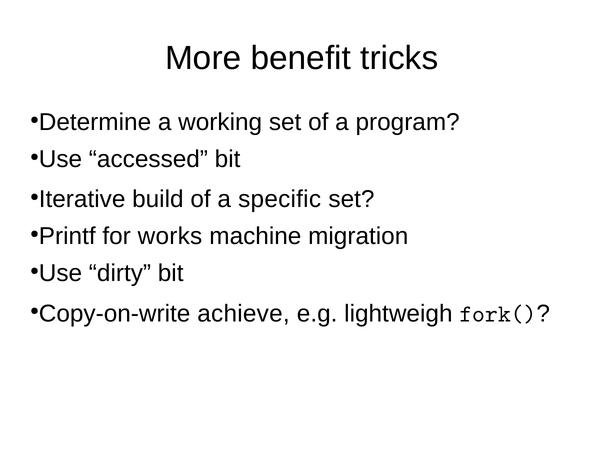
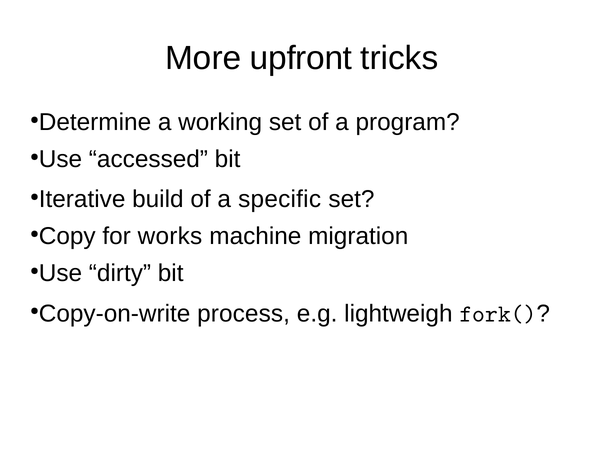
benefit: benefit -> upfront (301, 58)
Printf: Printf -> Copy (67, 236)
achieve: achieve -> process (244, 314)
